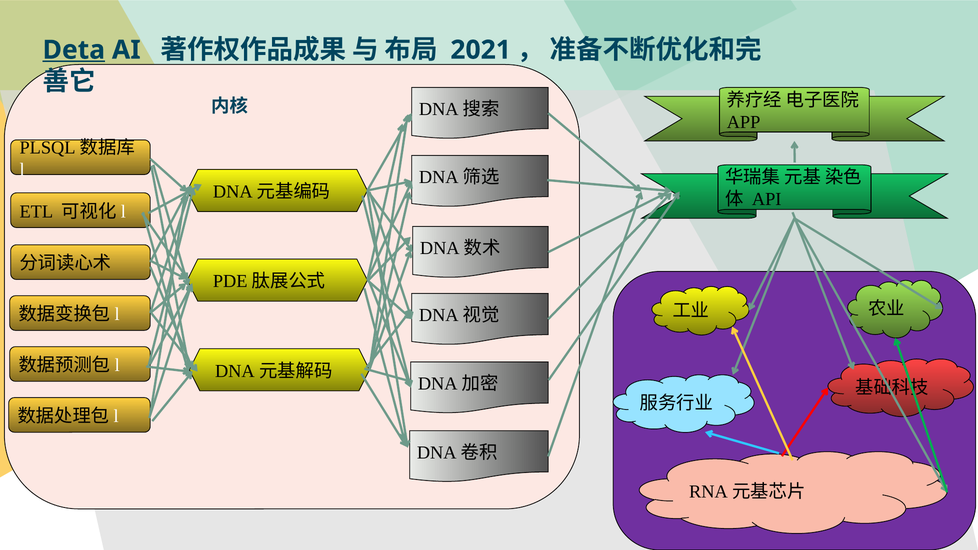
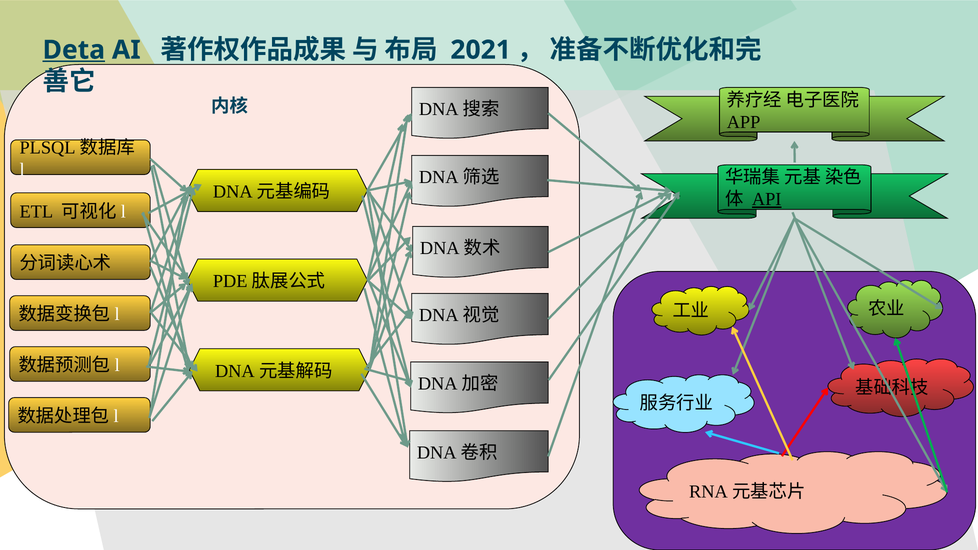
API underline: none -> present (767, 199)
